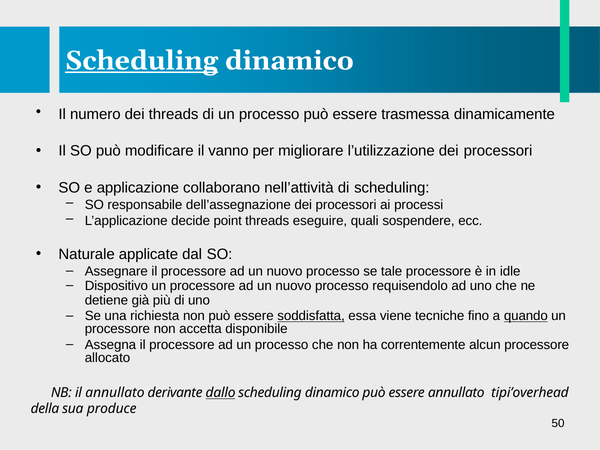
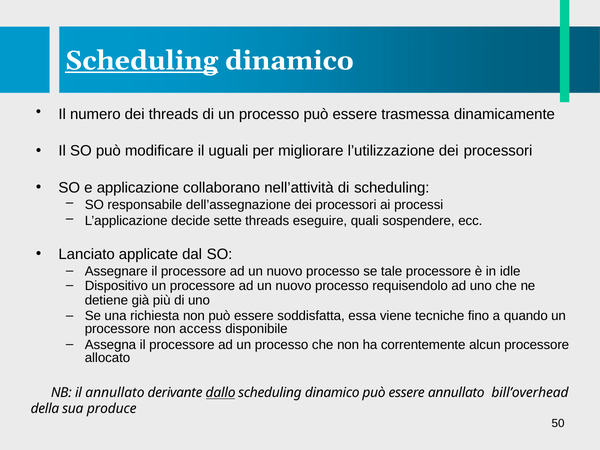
vanno: vanno -> uguali (228, 151)
point: point -> sette (228, 221)
Naturale: Naturale -> Lanciato (87, 254)
soddisfatta underline: present -> none (311, 316)
quando underline: present -> none (526, 316)
accetta: accetta -> access (200, 329)
tipi’overhead: tipi’overhead -> bill’overhead (530, 393)
